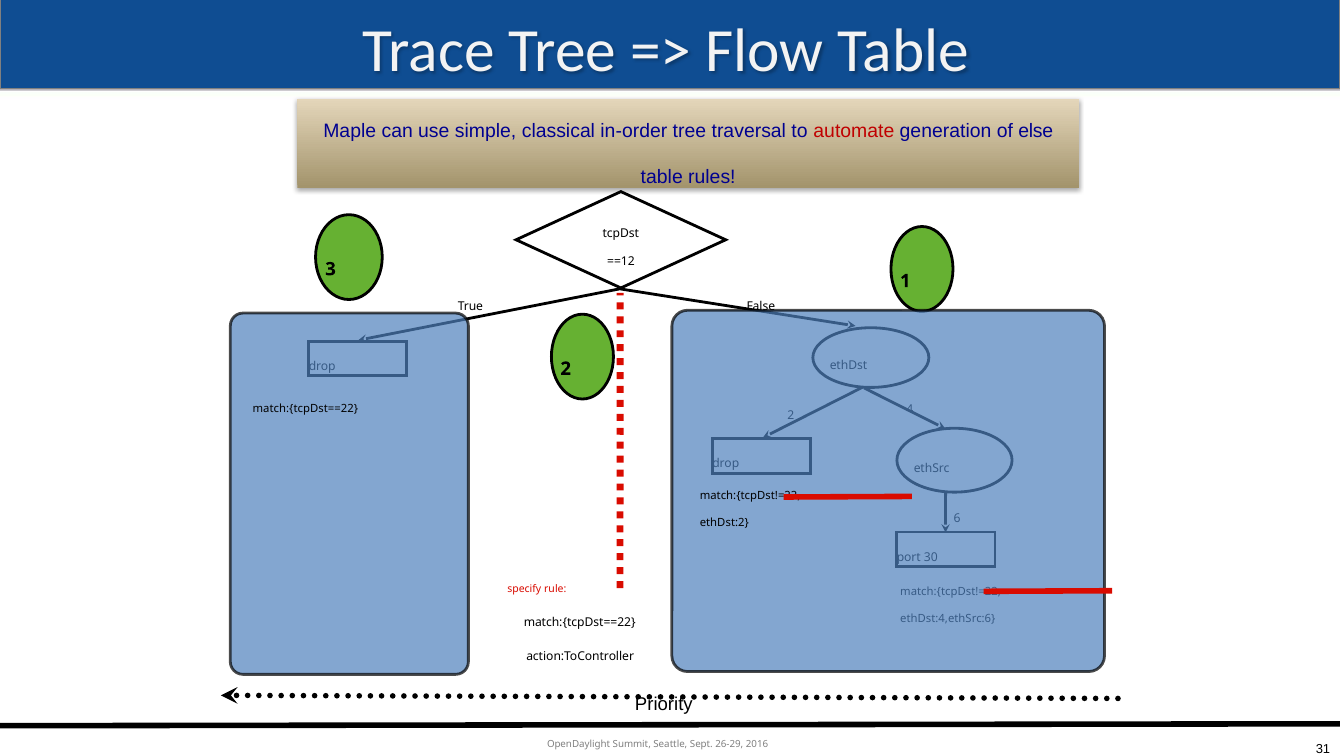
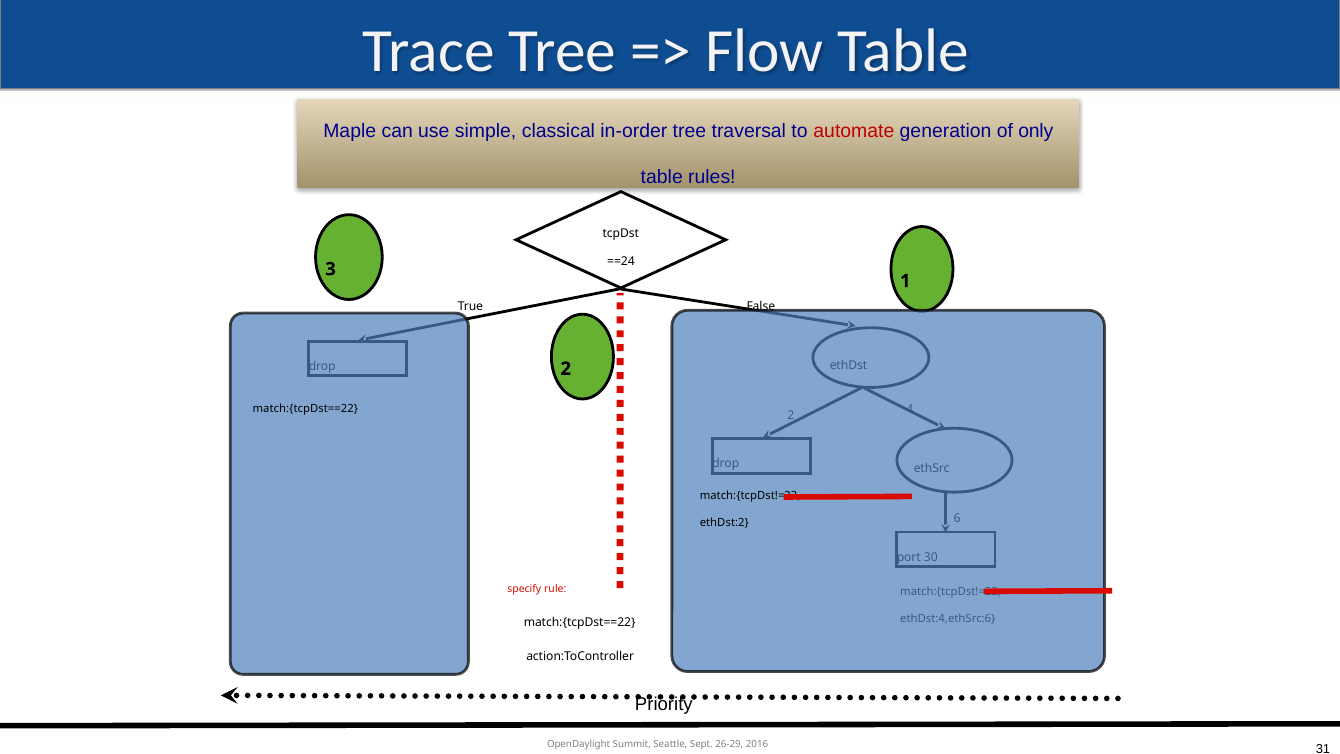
else: else -> only (1036, 131)
==12: ==12 -> ==24 (621, 262)
